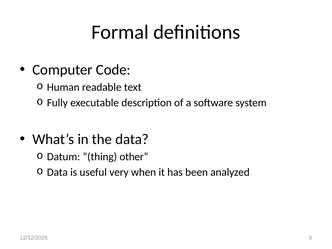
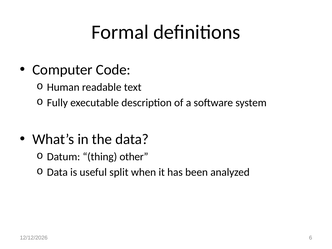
very: very -> split (119, 172)
